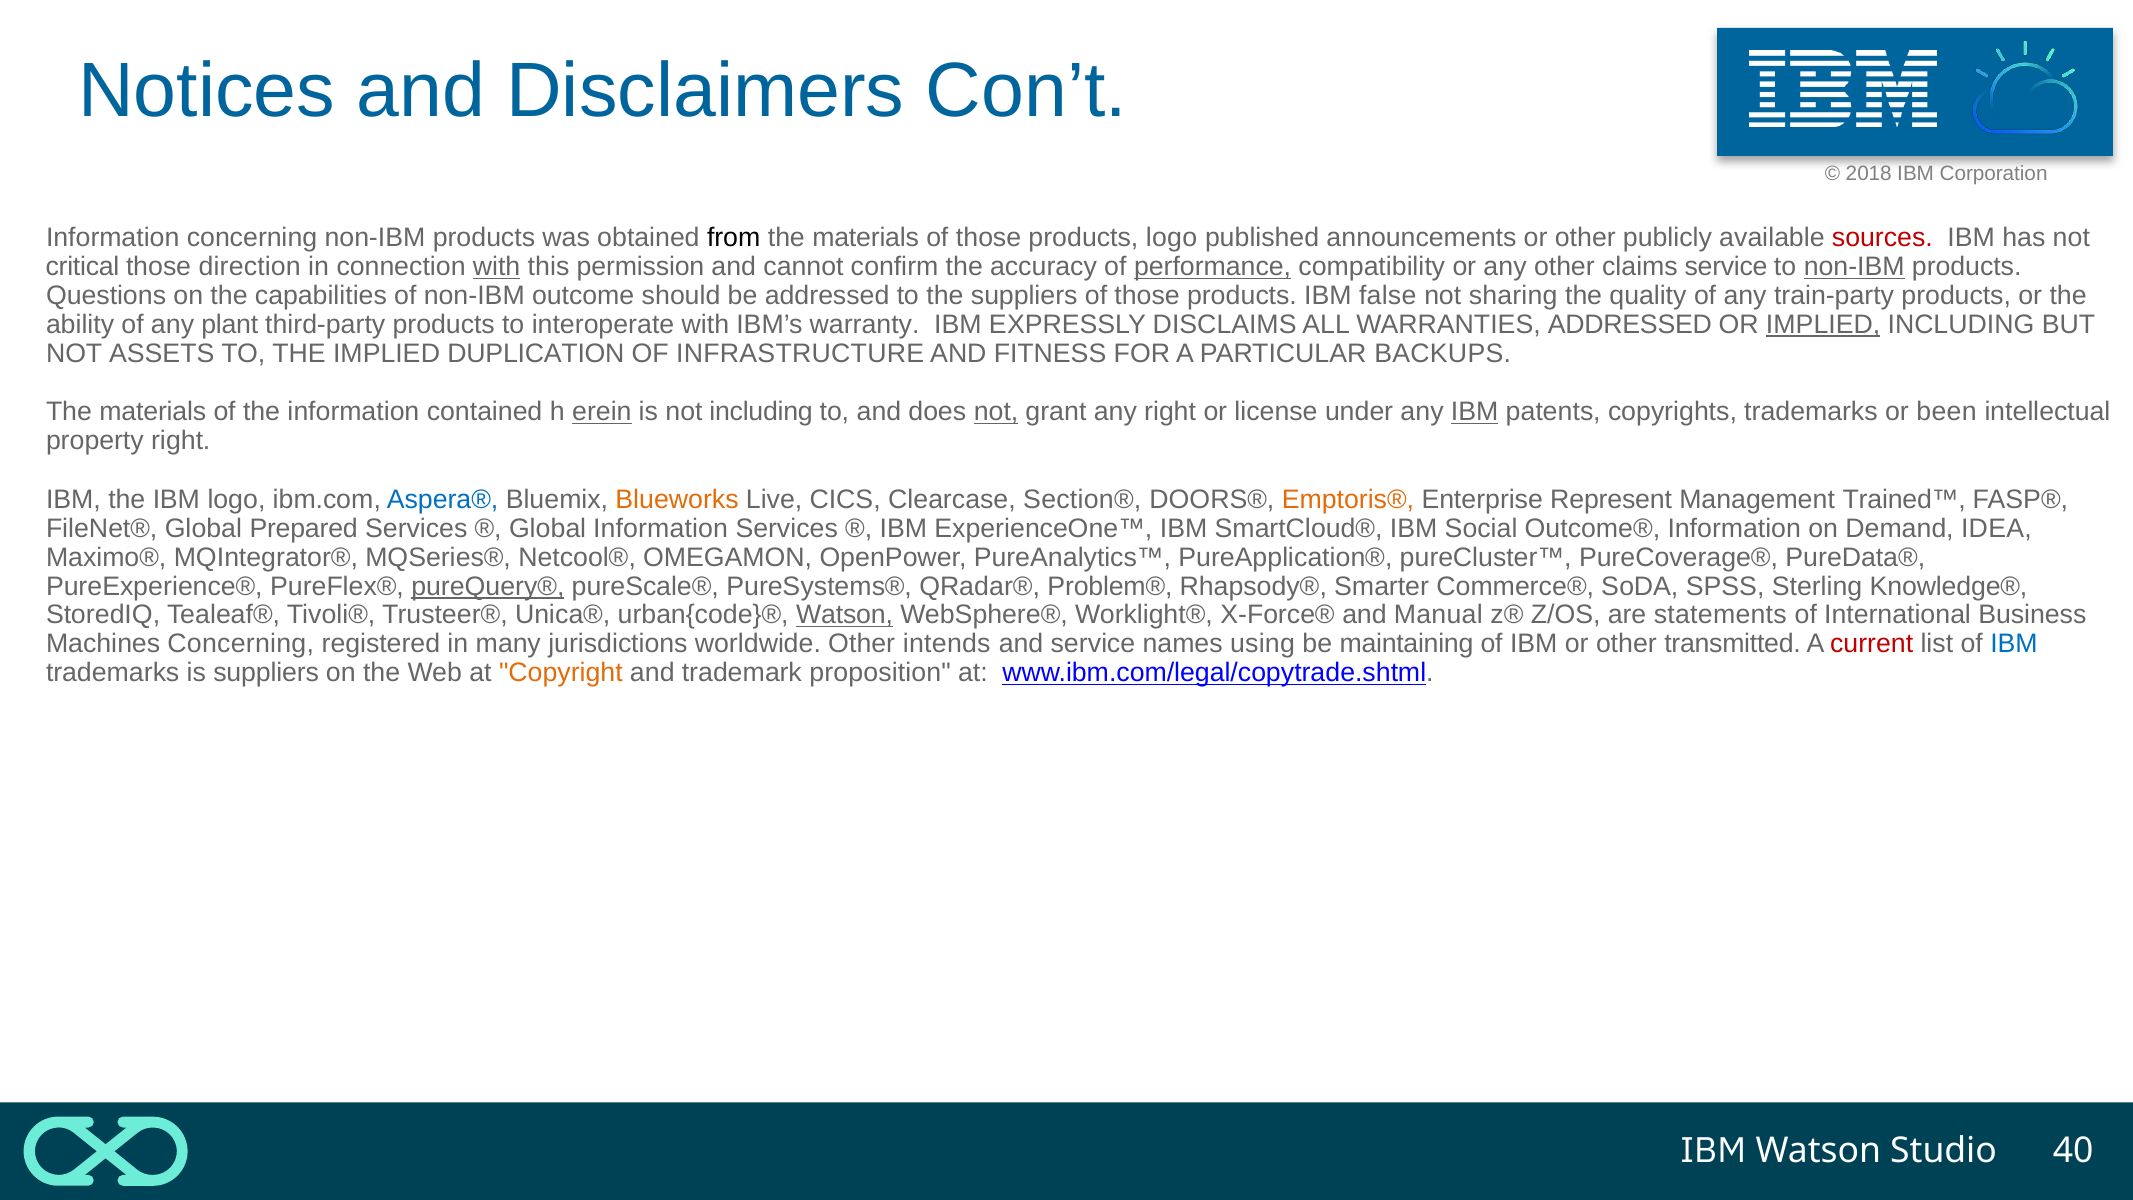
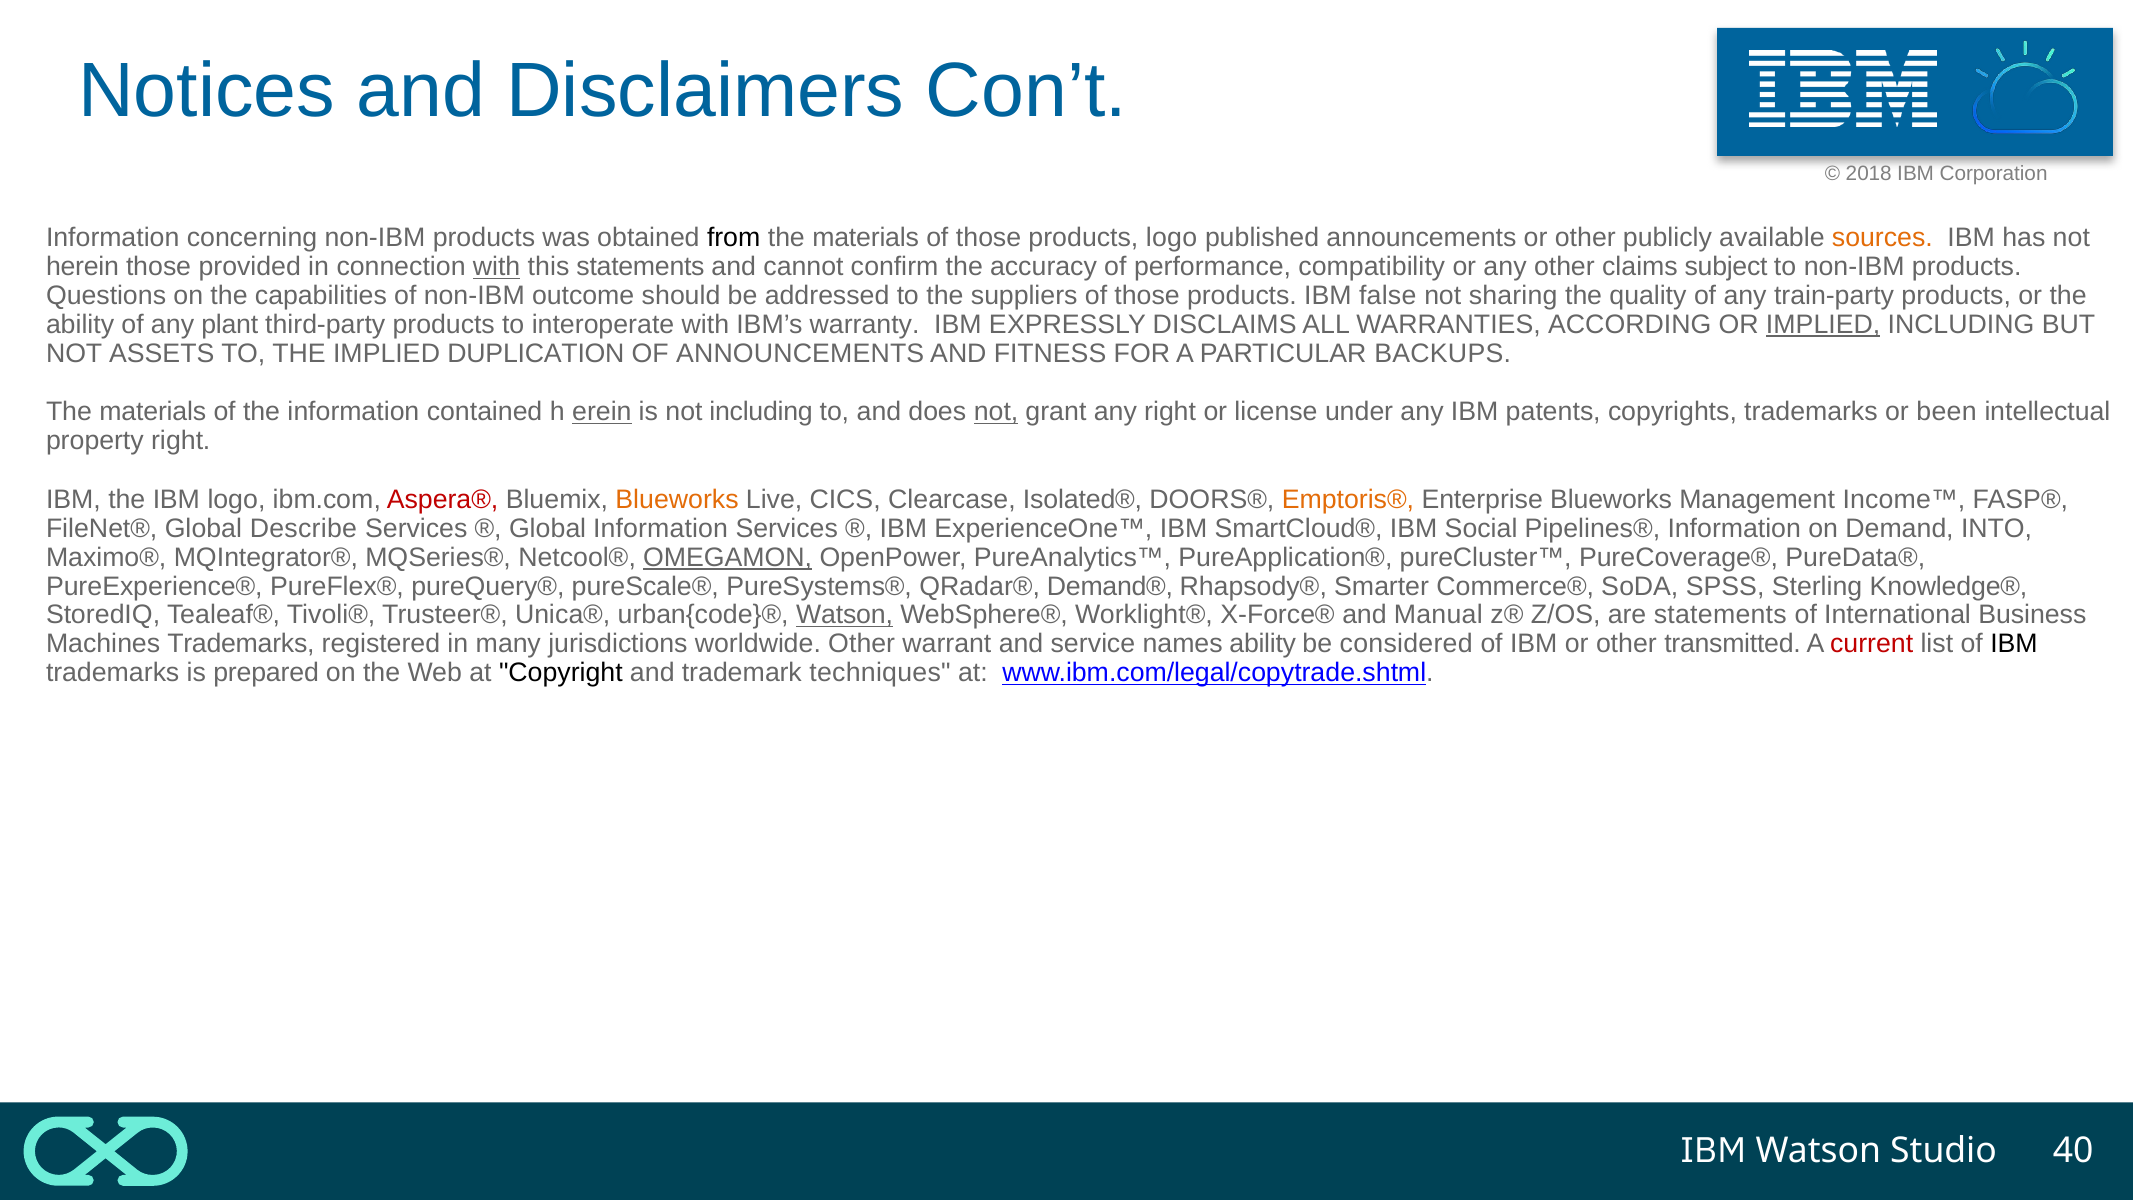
sources colour: red -> orange (1882, 238)
critical: critical -> herein (82, 267)
direction: direction -> provided (250, 267)
this permission: permission -> statements (641, 267)
performance underline: present -> none (1213, 267)
claims service: service -> subject (1726, 267)
non-IBM underline: present -> none (1854, 267)
WARRANTIES ADDRESSED: ADDRESSED -> ACCORDING (1630, 325)
OF INFRASTRUCTURE: INFRASTRUCTURE -> ANNOUNCEMENTS (800, 354)
IBM underline: present -> none (1475, 412)
Aspera® colour: blue -> red (443, 499)
Section®: Section® -> Isolated® (1083, 499)
Enterprise Represent: Represent -> Blueworks (1611, 499)
Trained™: Trained™ -> Income™ (1904, 499)
Prepared: Prepared -> Describe (303, 528)
Outcome®: Outcome® -> Pipelines® (1592, 528)
IDEA: IDEA -> INTO (1997, 528)
OMEGAMON underline: none -> present (728, 557)
pureQuery® underline: present -> none (488, 586)
Problem®: Problem® -> Demand® (1110, 586)
Machines Concerning: Concerning -> Trademarks (241, 644)
intends: intends -> warrant (947, 644)
names using: using -> ability (1263, 644)
maintaining: maintaining -> considered (1406, 644)
IBM colour: blue -> black (2014, 644)
is suppliers: suppliers -> prepared (266, 673)
Copyright colour: orange -> black (561, 673)
proposition: proposition -> techniques (880, 673)
